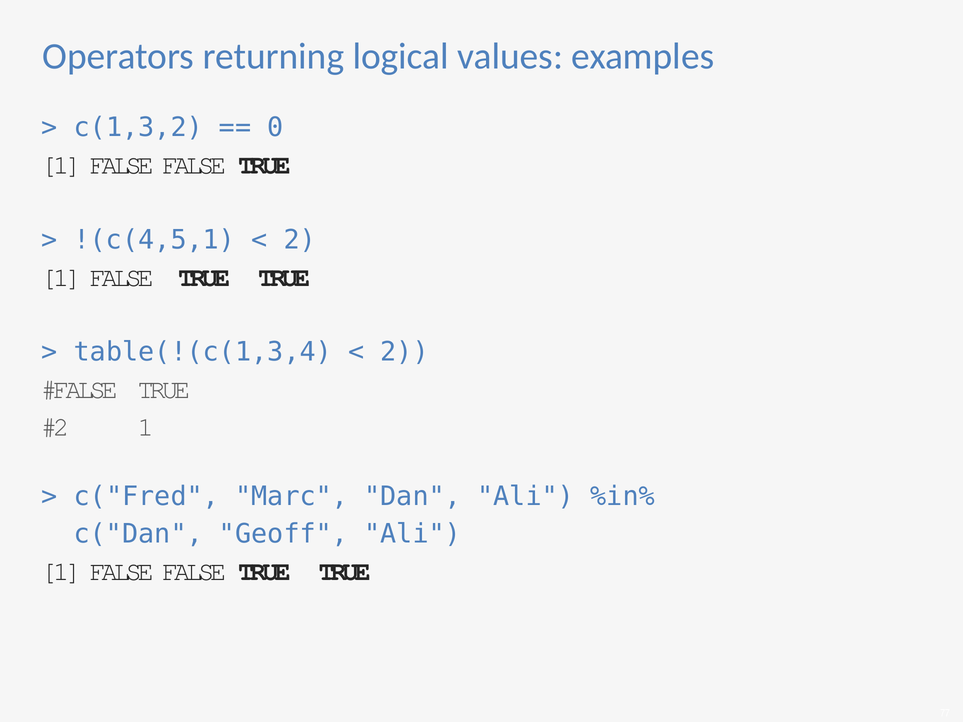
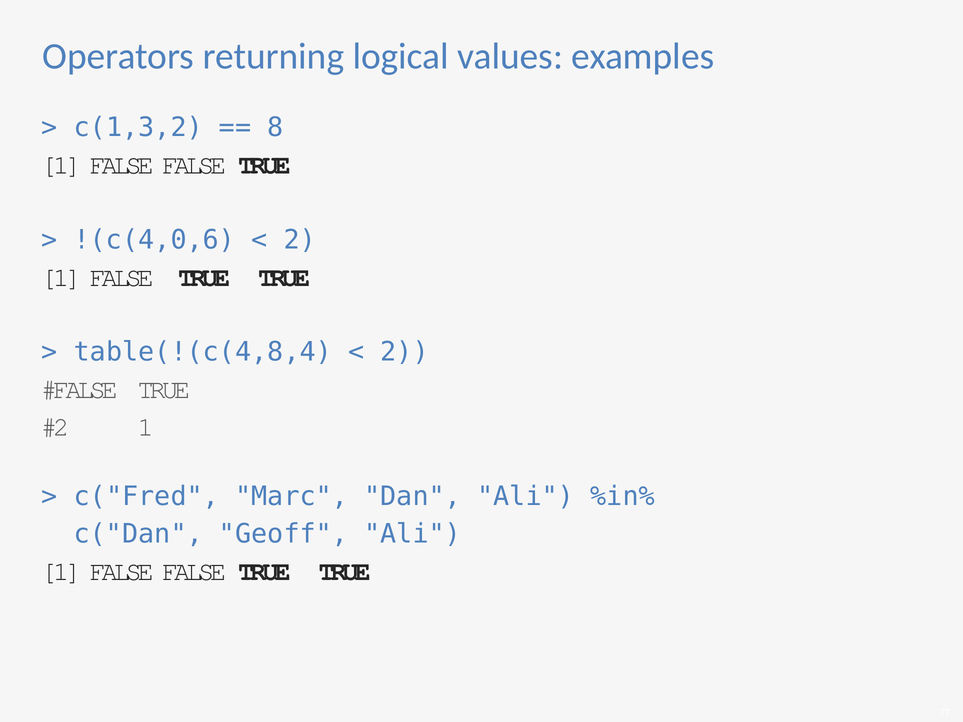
0: 0 -> 8 (275, 128)
!(c(4,5,1: !(c(4,5,1 -> !(c(4,0,6 (154, 240)
table(!(c(1,3,4: table(!(c(1,3,4 -> table(!(c(4,8,4 (203, 352)
